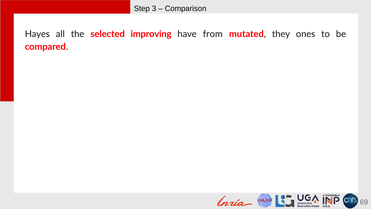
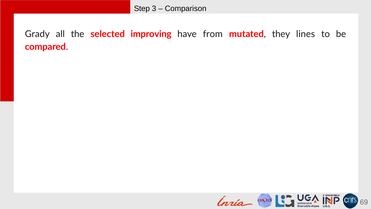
Hayes: Hayes -> Grady (37, 34)
ones: ones -> lines (306, 34)
